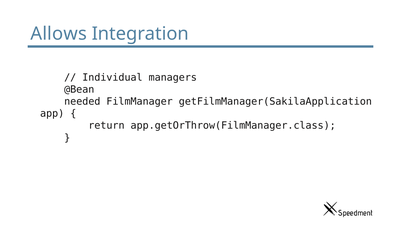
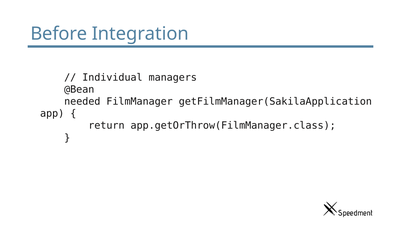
Allows: Allows -> Before (59, 34)
